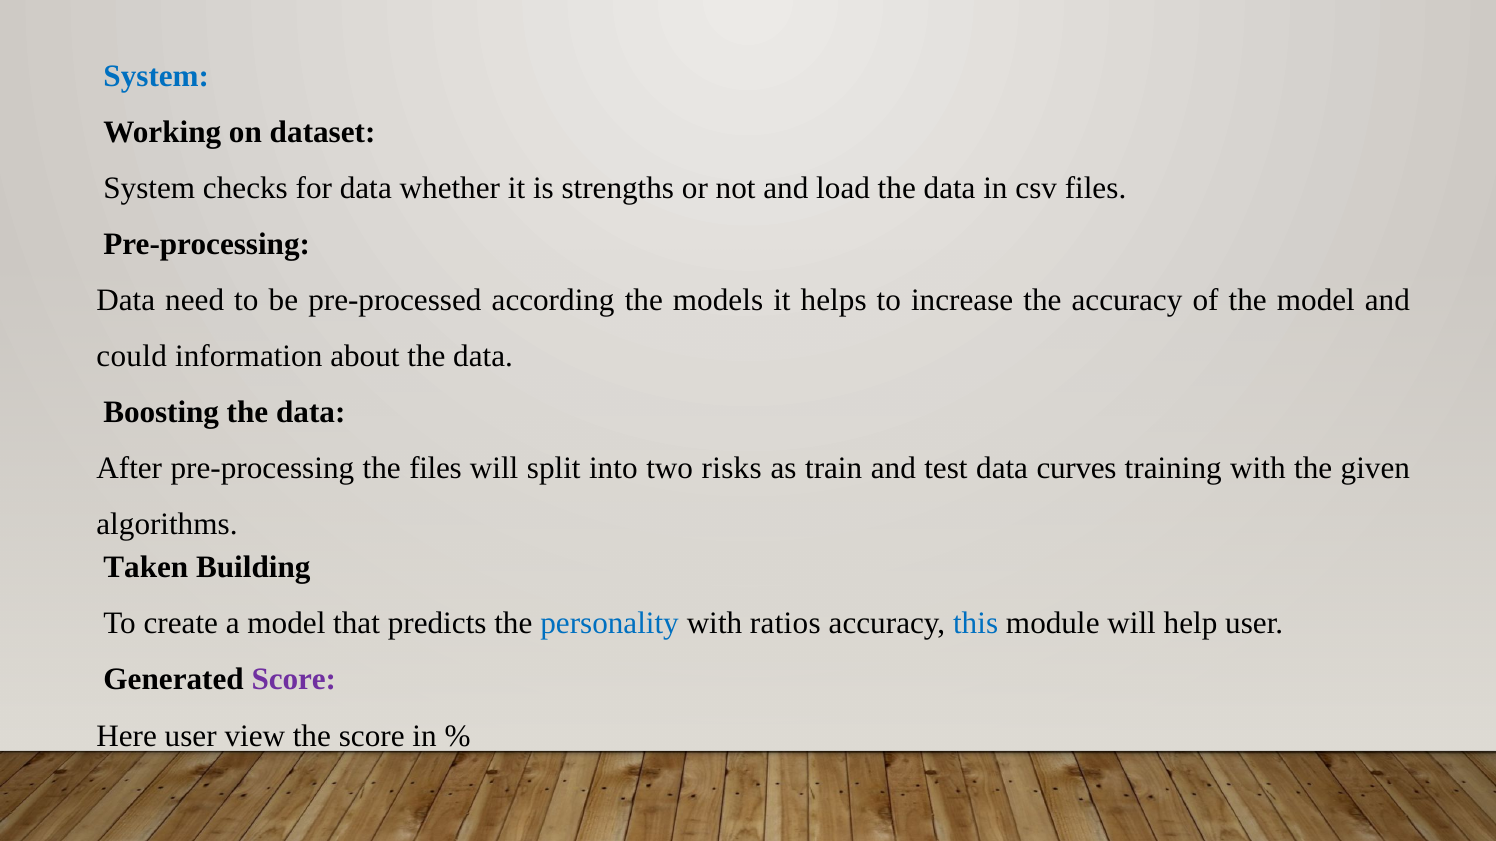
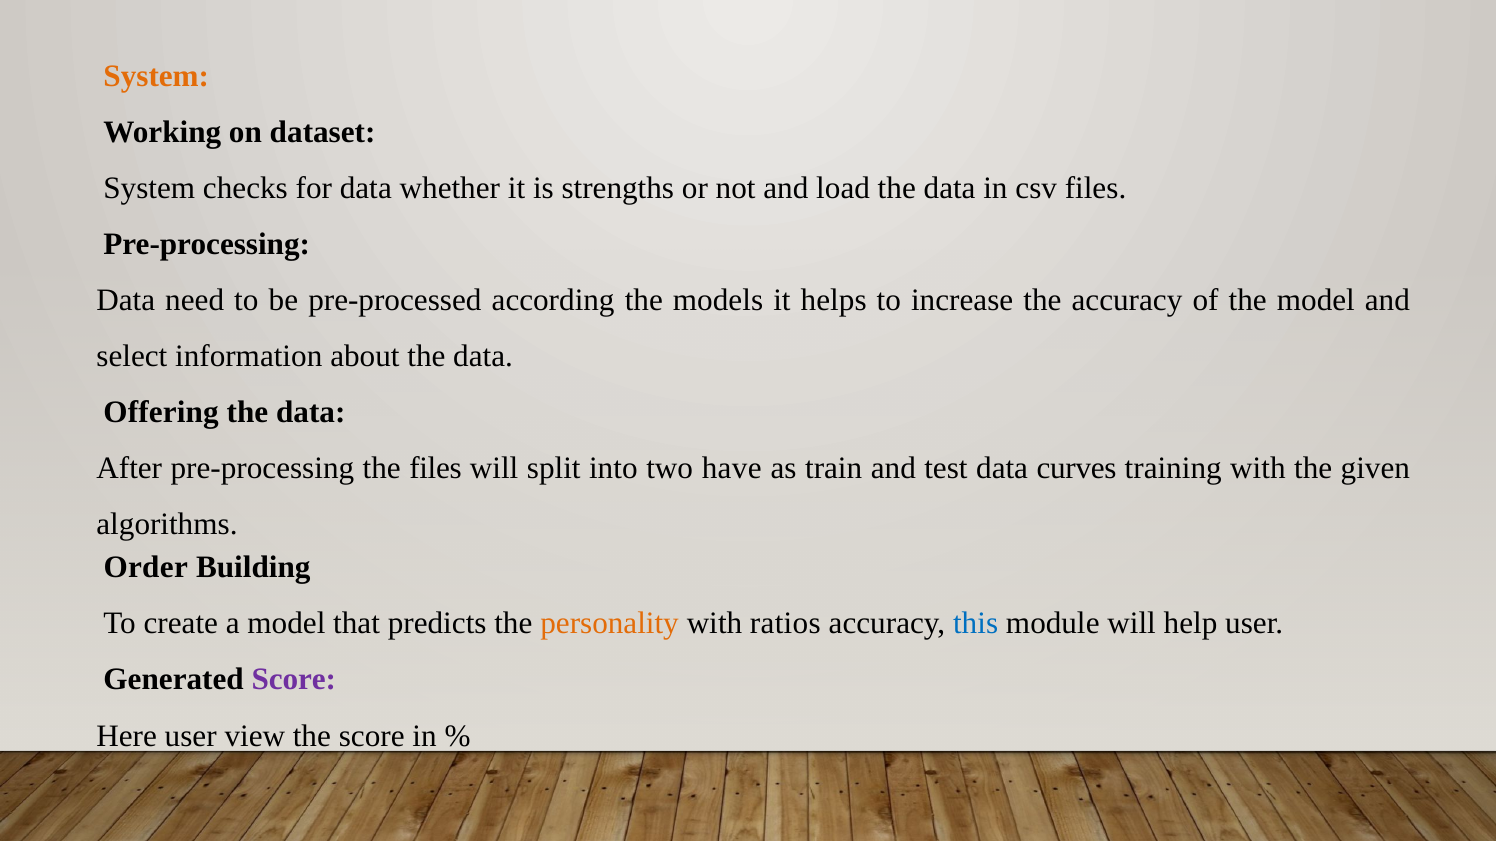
System colour: blue -> orange (156, 76)
could: could -> select (132, 357)
Boosting: Boosting -> Offering (161, 413)
risks: risks -> have (732, 469)
Taken: Taken -> Order (146, 568)
personality colour: blue -> orange (610, 624)
